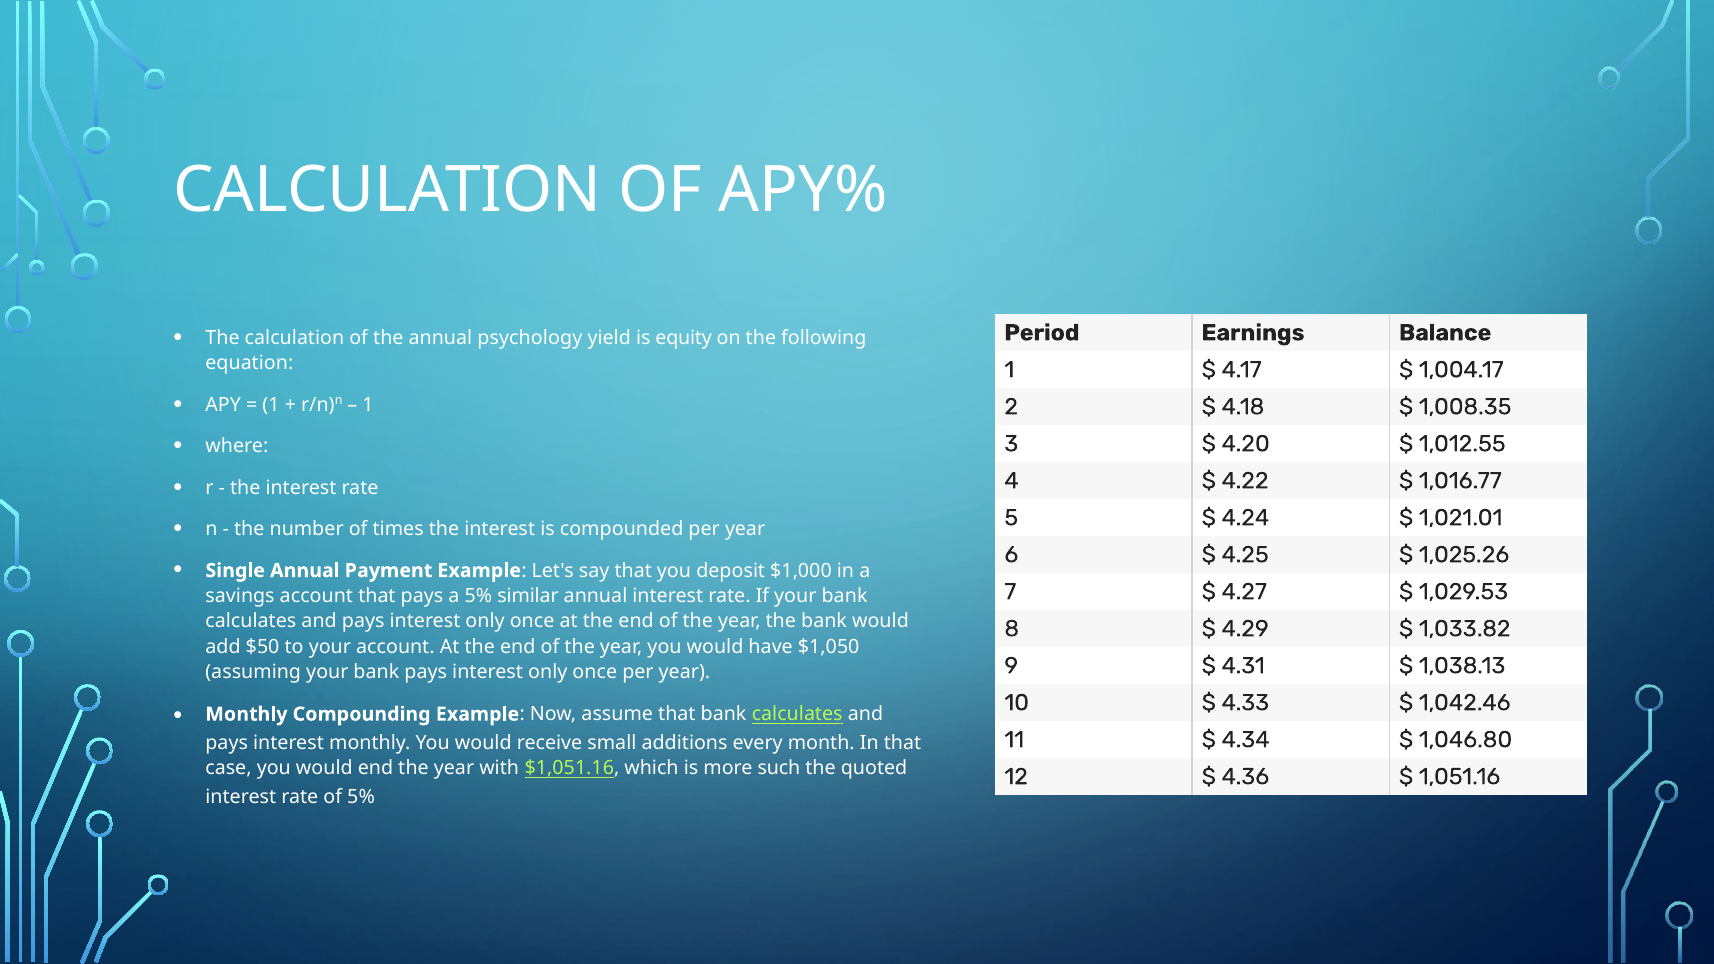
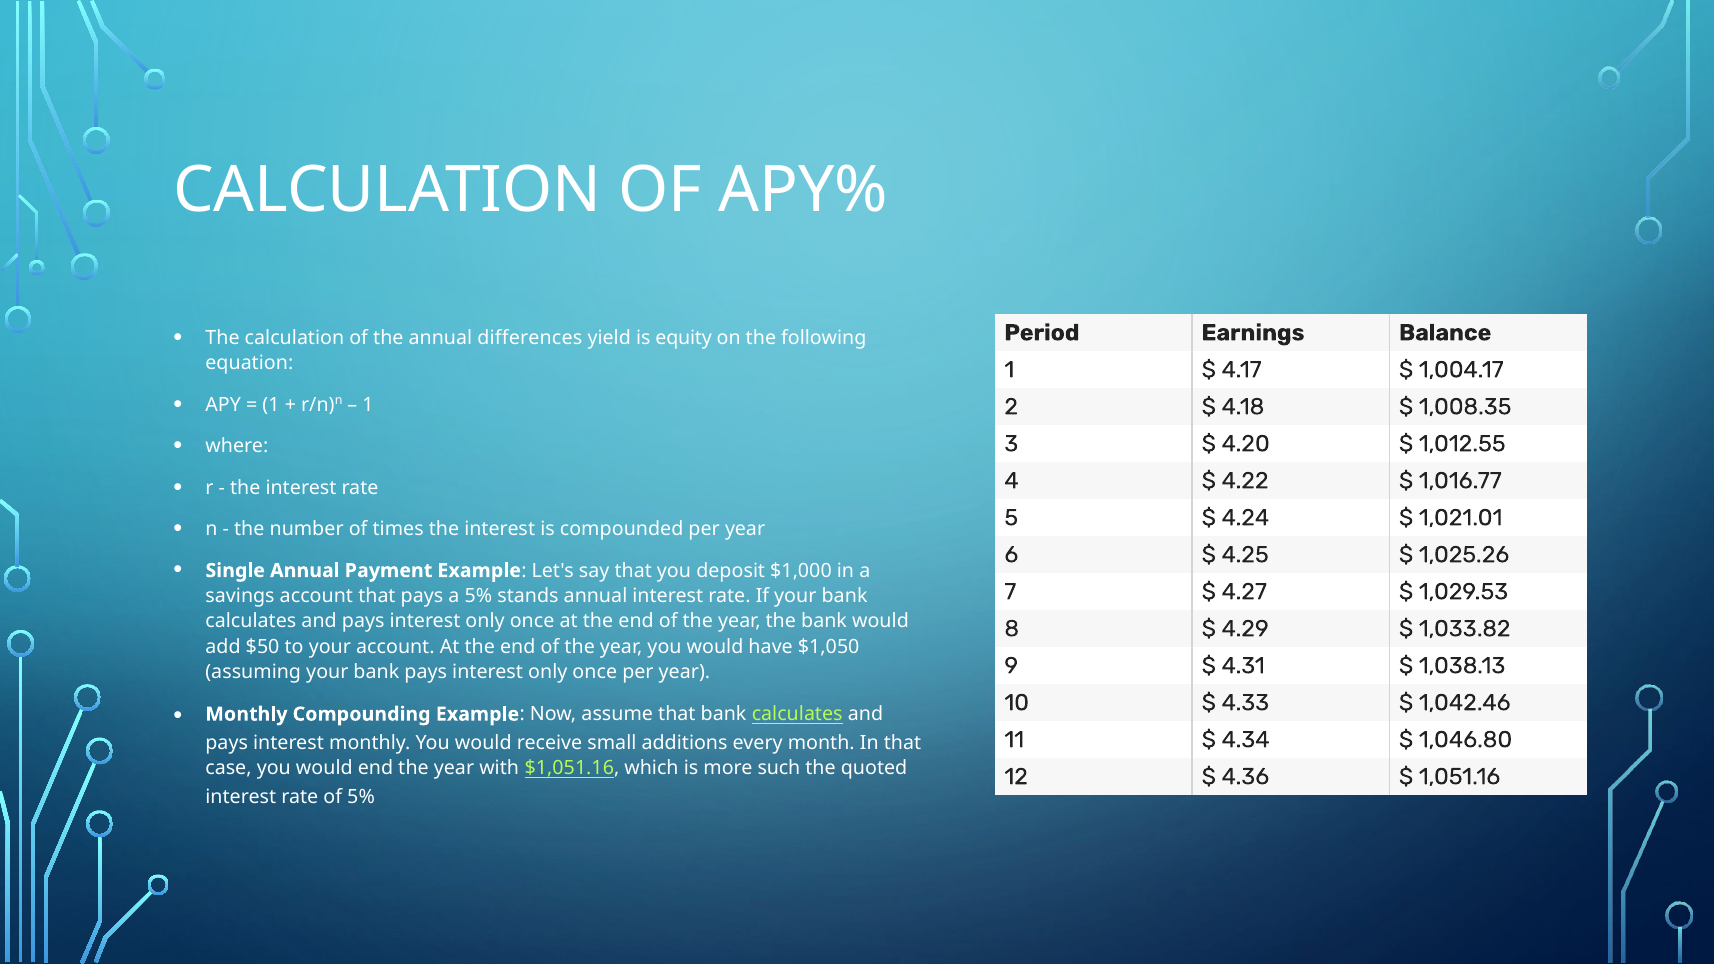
psychology: psychology -> differences (530, 338)
similar: similar -> stands (528, 596)
